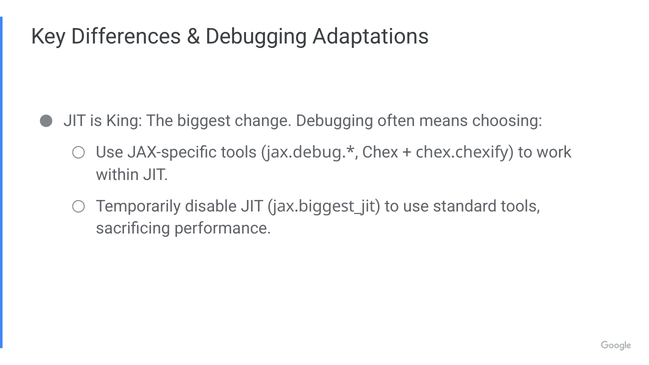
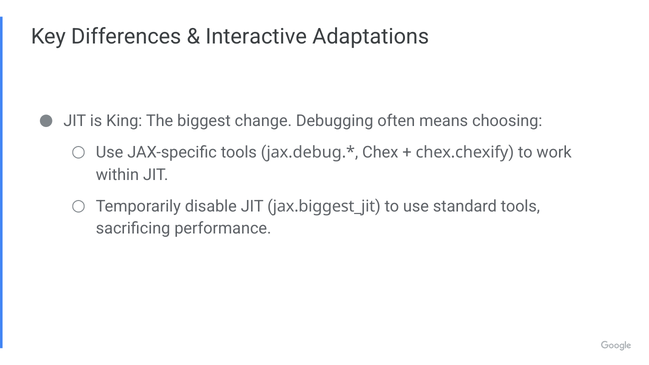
Debugging: Debugging -> Interactive (256, 37)
